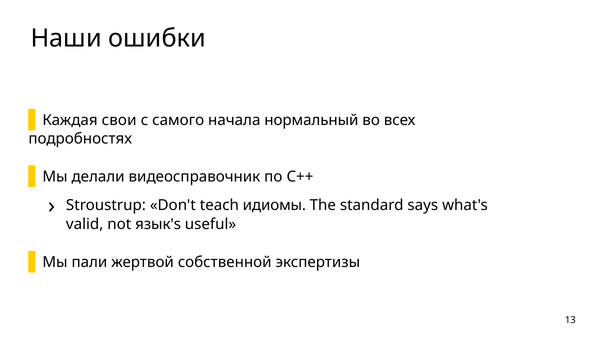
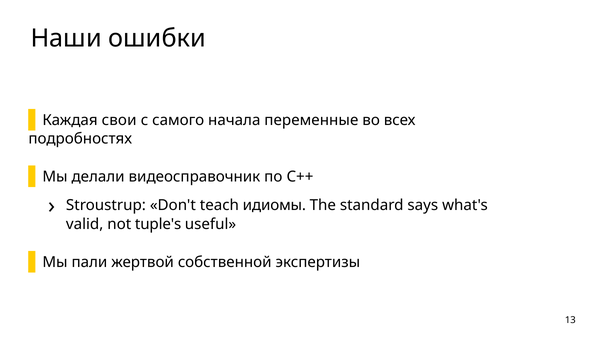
нормальный: нормальный -> переменные (311, 120)
язык's: язык's -> tuple's (158, 224)
